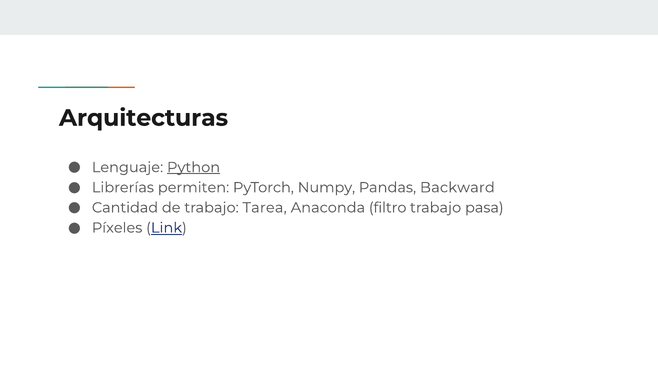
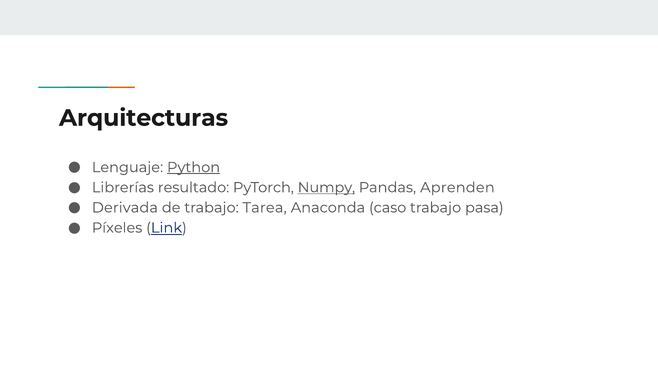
permiten: permiten -> resultado (193, 188)
Numpy underline: none -> present (326, 188)
Backward: Backward -> Aprenden (457, 188)
Cantidad: Cantidad -> Derivada (125, 208)
filtro: filtro -> caso (388, 208)
